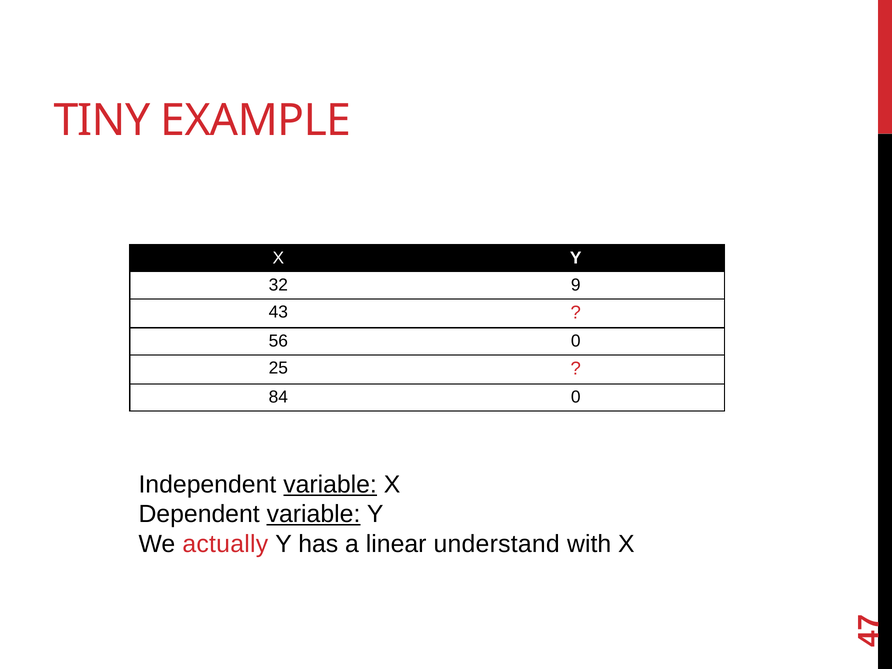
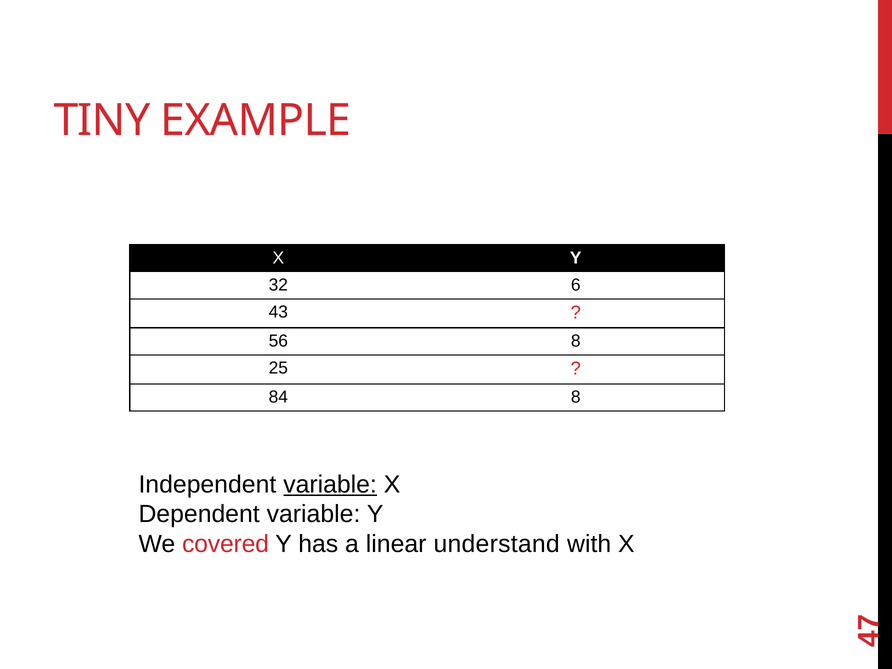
9: 9 -> 6 (576, 285)
56 0: 0 -> 8 (576, 341)
84 0: 0 -> 8 (576, 397)
variable underline: present -> none (314, 514)
actually: actually -> covered (226, 544)
